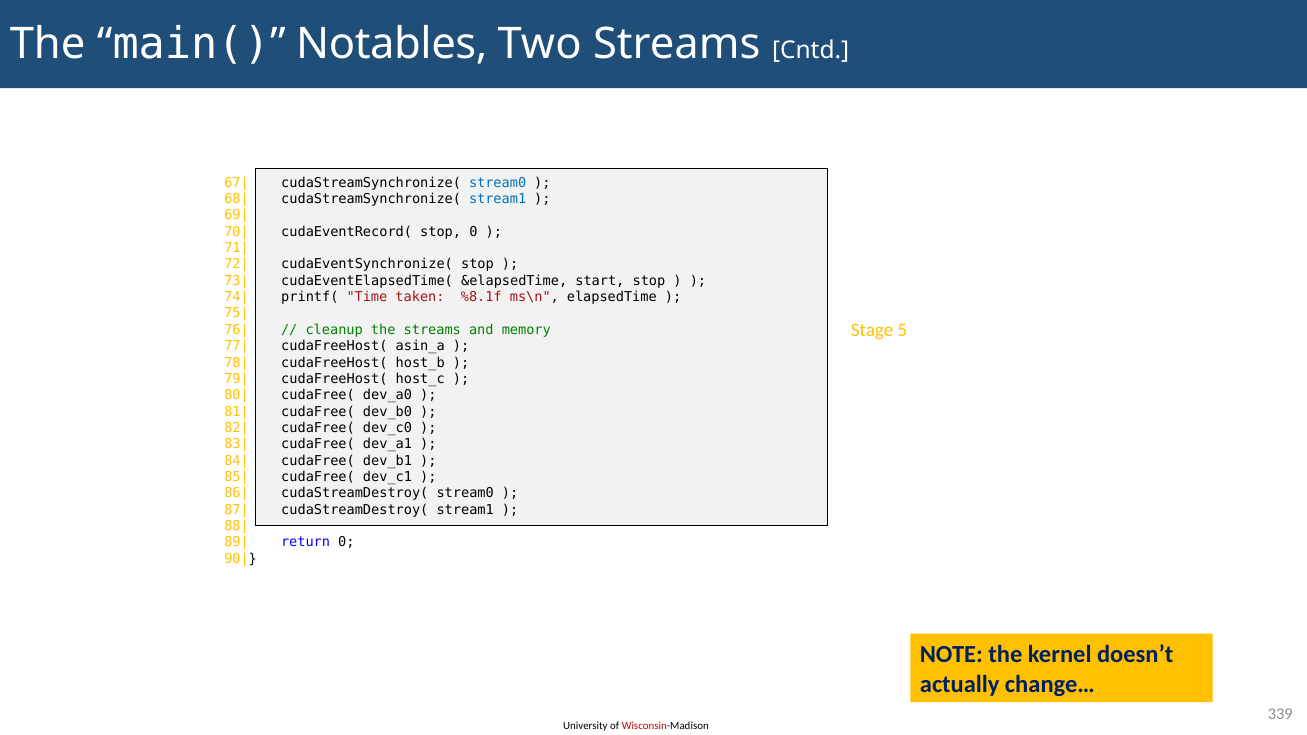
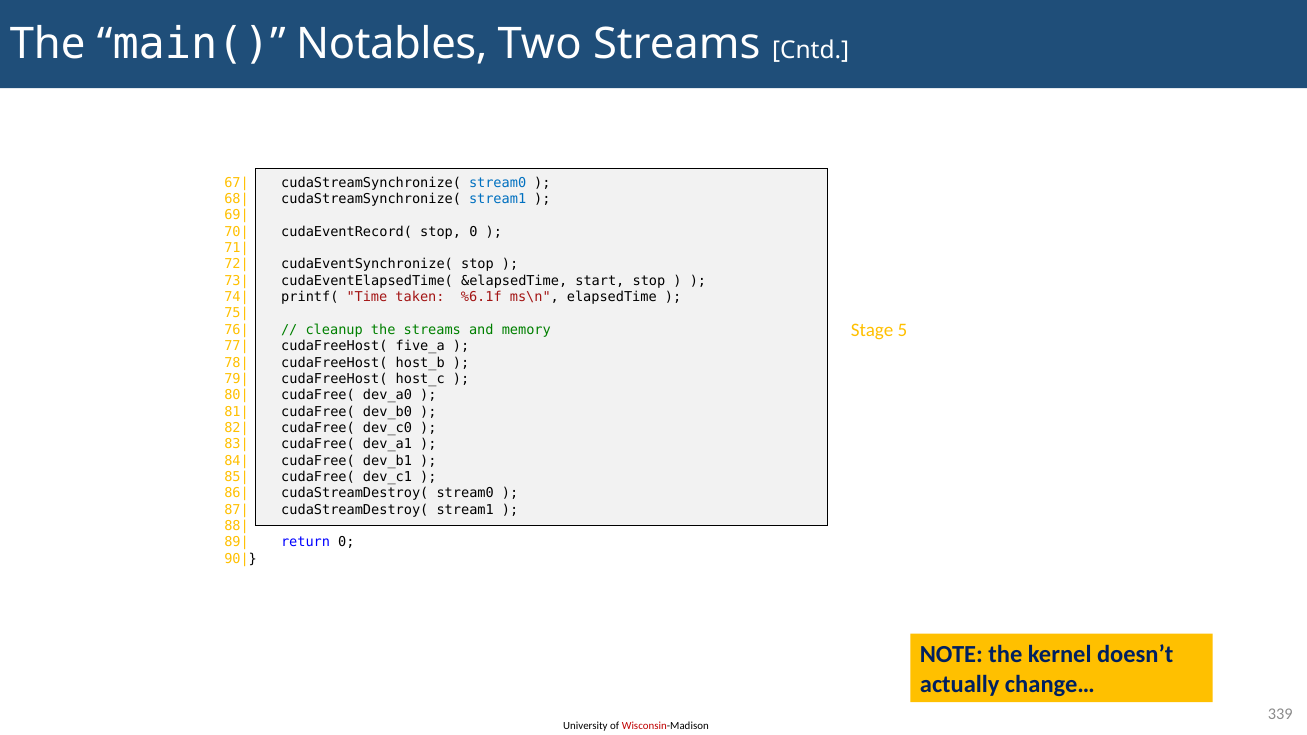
%8.1f: %8.1f -> %6.1f (481, 297)
asin_a: asin_a -> five_a (420, 346)
